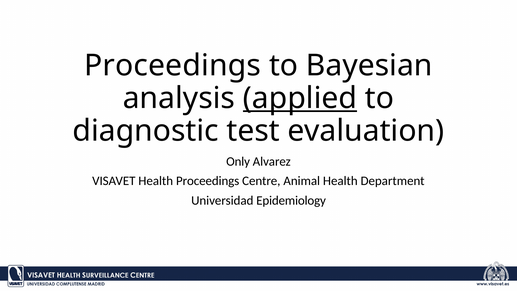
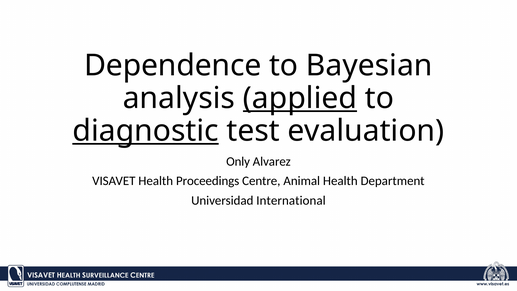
Proceedings: Proceedings -> Dependence (173, 66)
diagnostic underline: none -> present (146, 131)
Epidemiology: Epidemiology -> International (291, 200)
